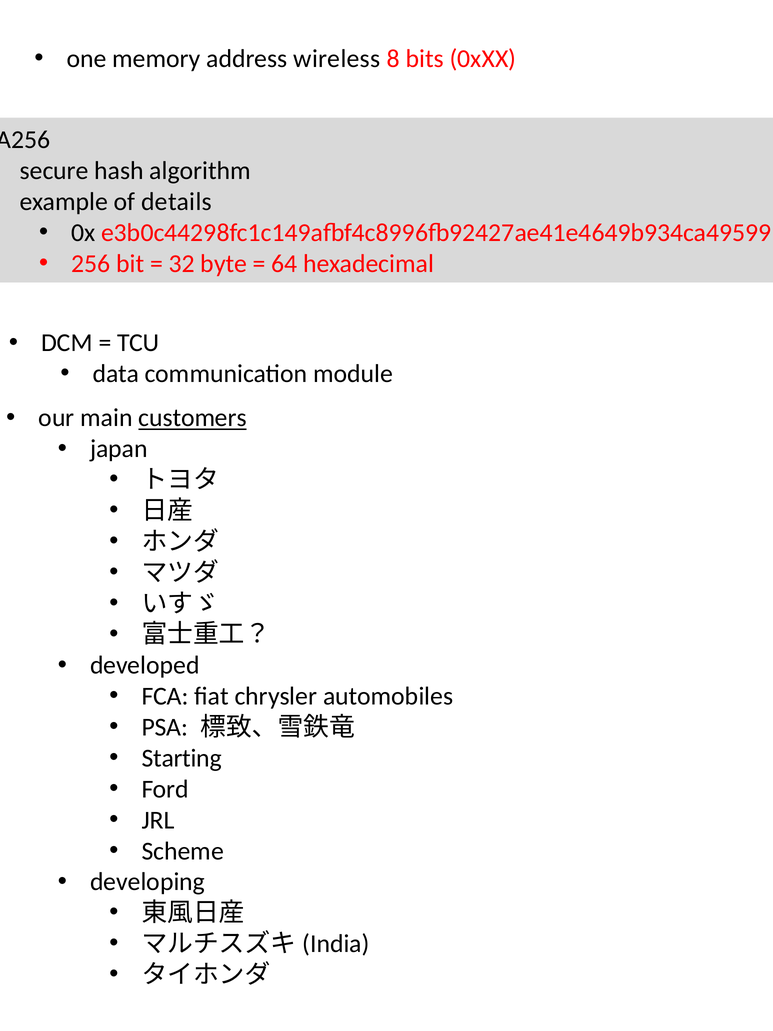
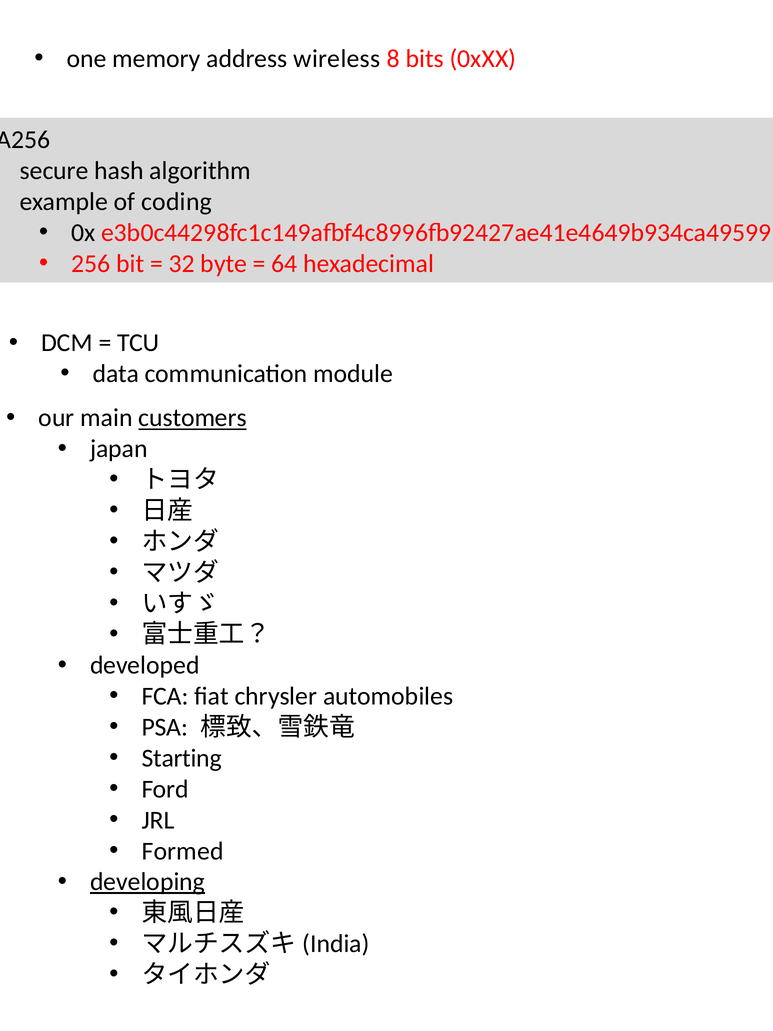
details: details -> coding (177, 202)
Scheme: Scheme -> Formed (183, 851)
developing underline: none -> present (147, 882)
